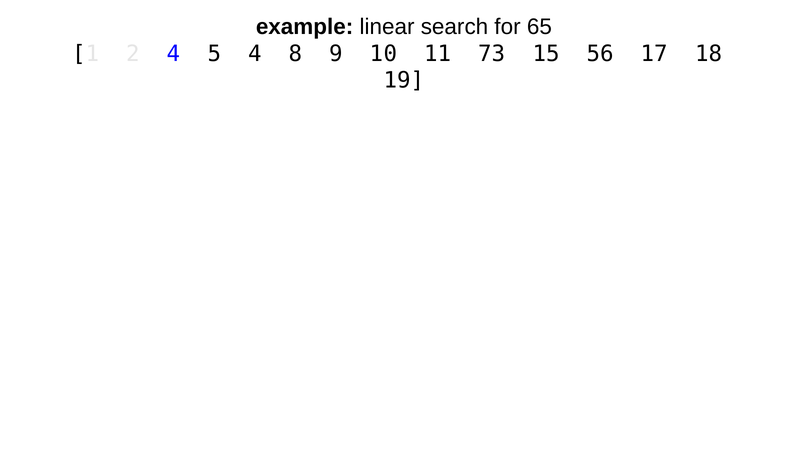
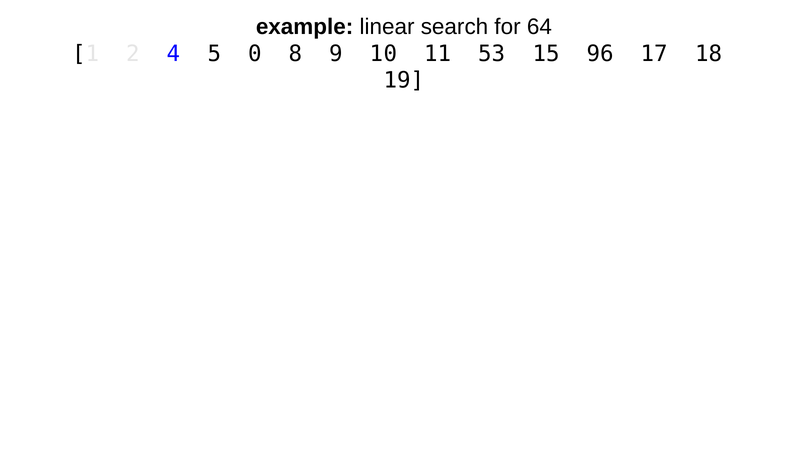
65: 65 -> 64 (539, 27)
5 4: 4 -> 0 (255, 54)
73: 73 -> 53 (492, 54)
56: 56 -> 96 (600, 54)
